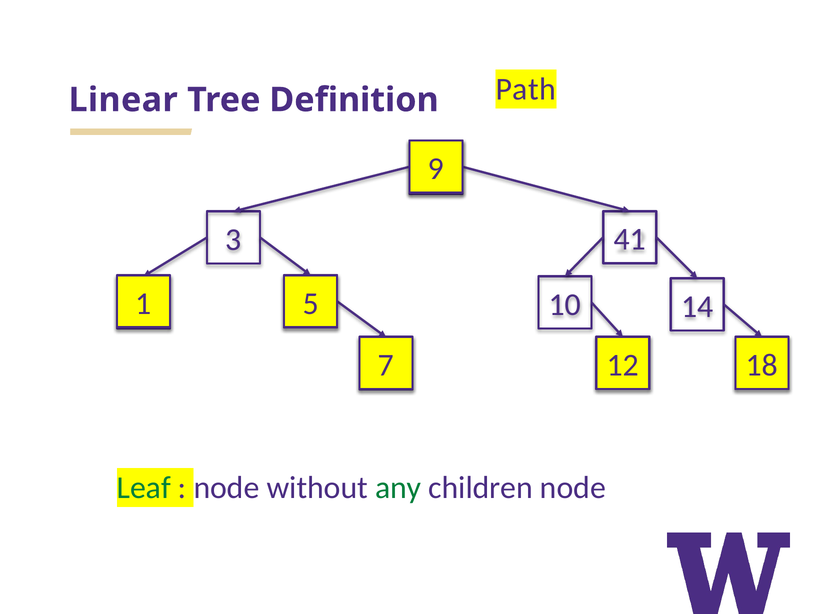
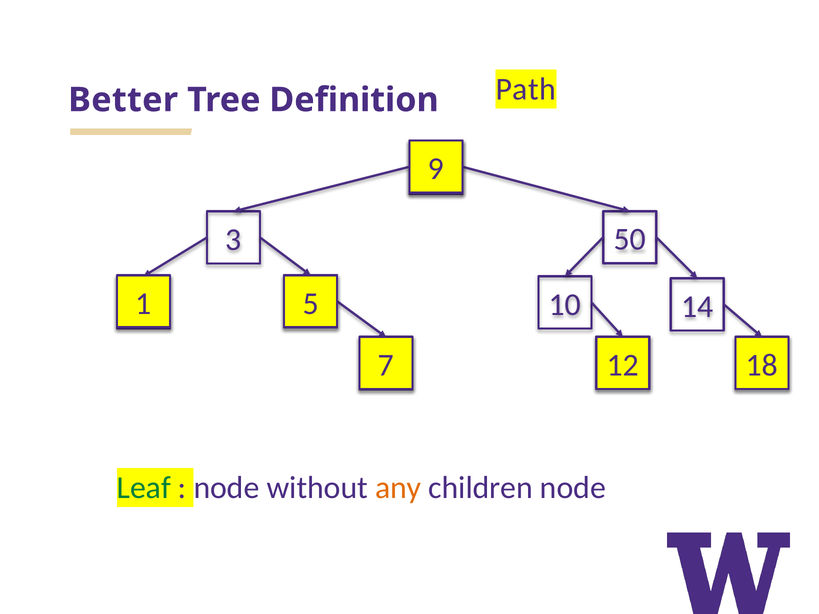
Linear: Linear -> Better (123, 100)
41: 41 -> 50 (630, 240)
any colour: green -> orange (398, 488)
